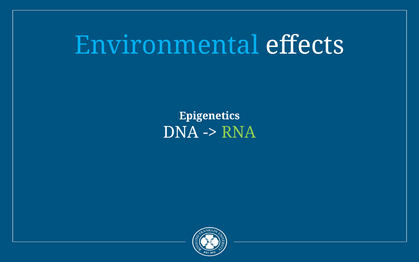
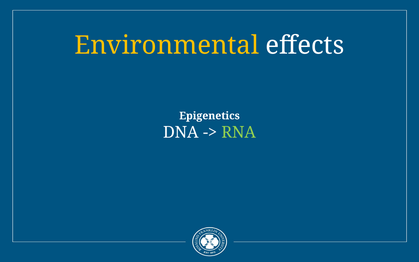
Environmental colour: light blue -> yellow (167, 45)
